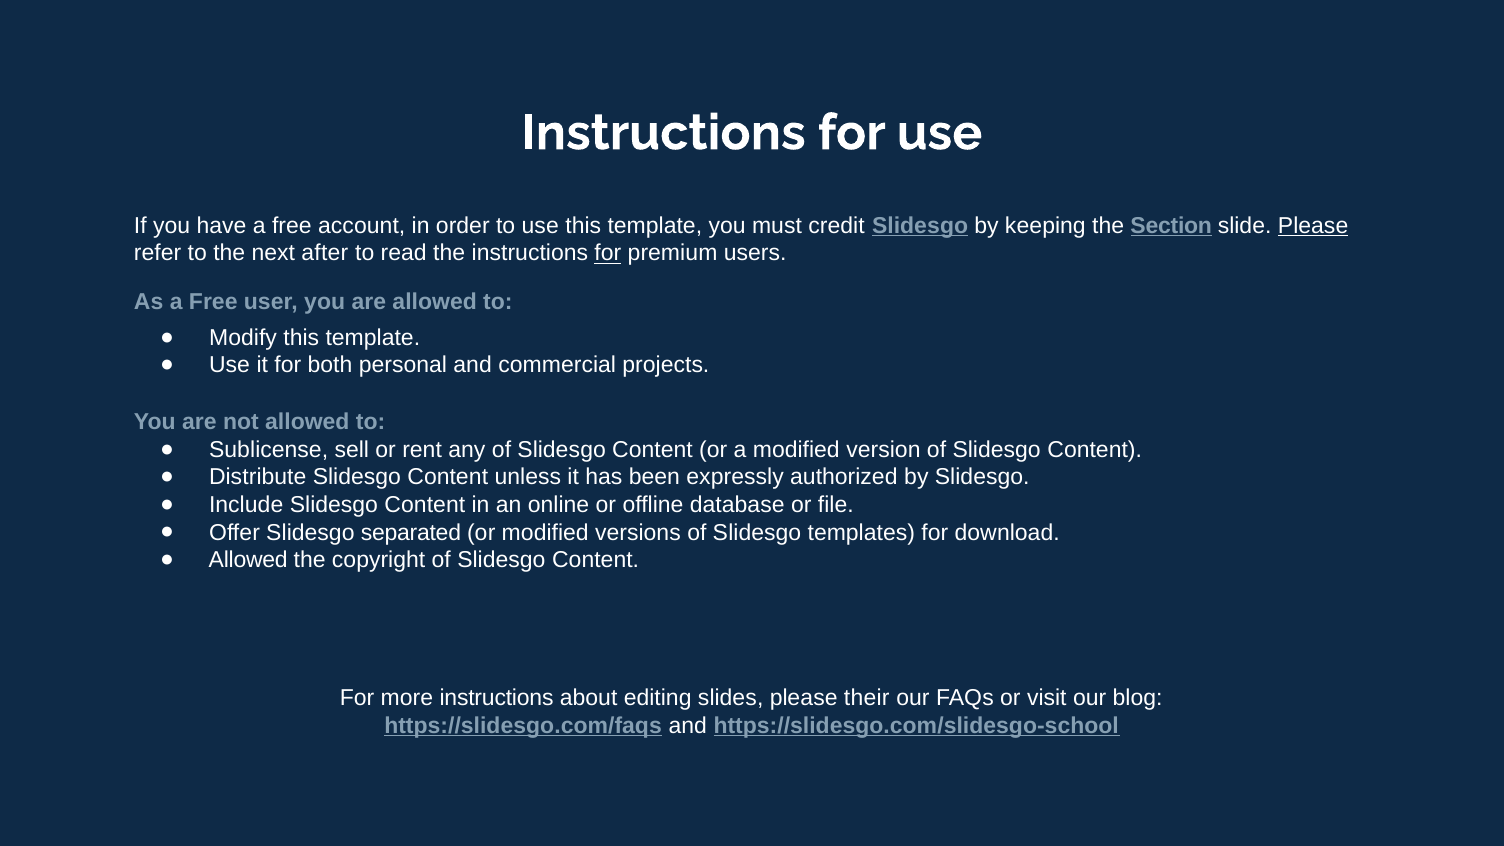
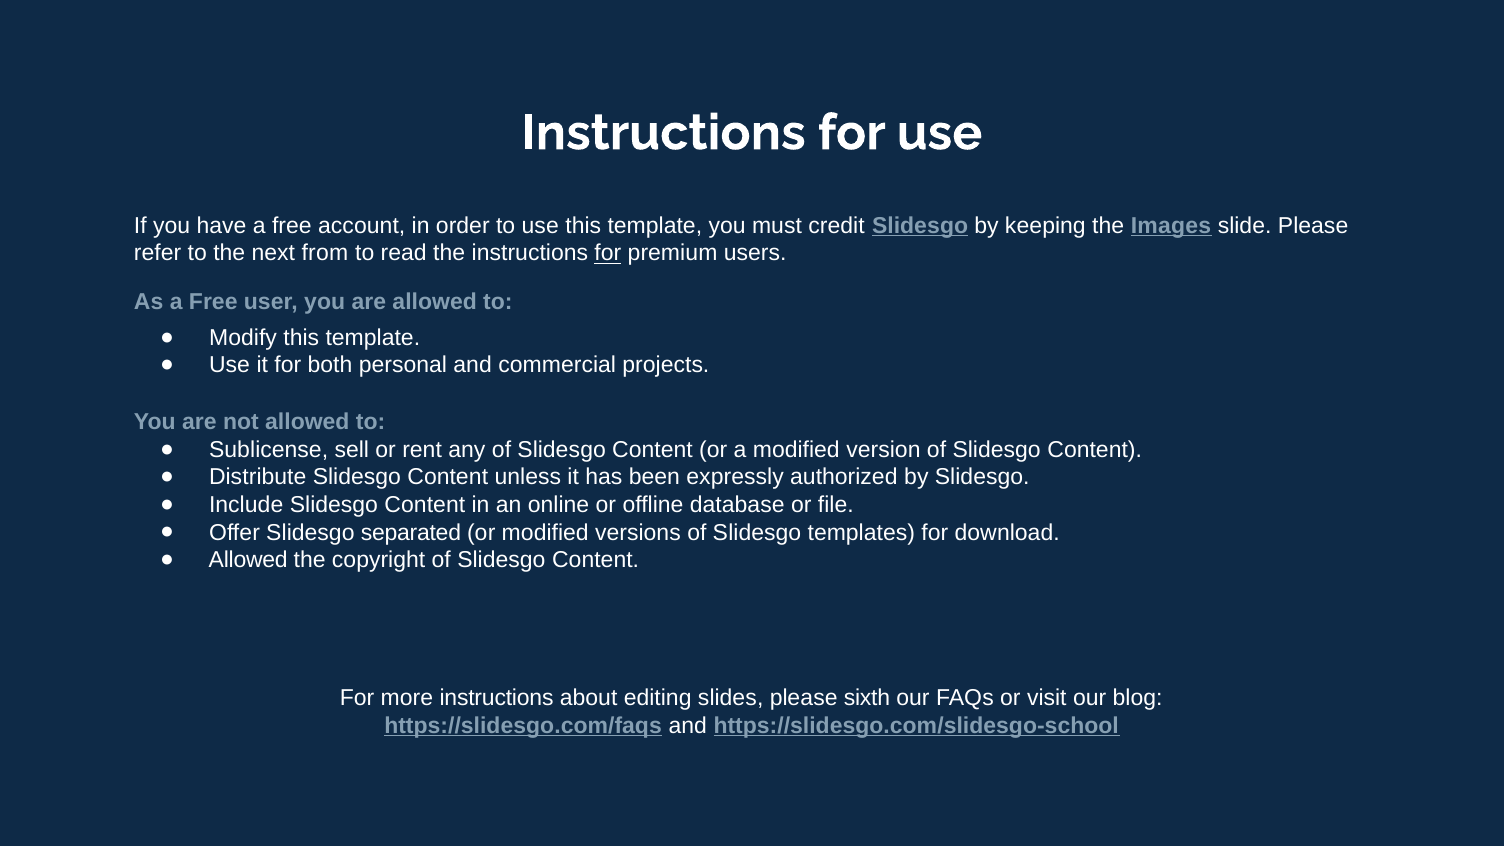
Section: Section -> Images (1171, 226)
Please underline: present -> none (1313, 226)
after: after -> from (325, 253)
their: their -> sixth (867, 698)
